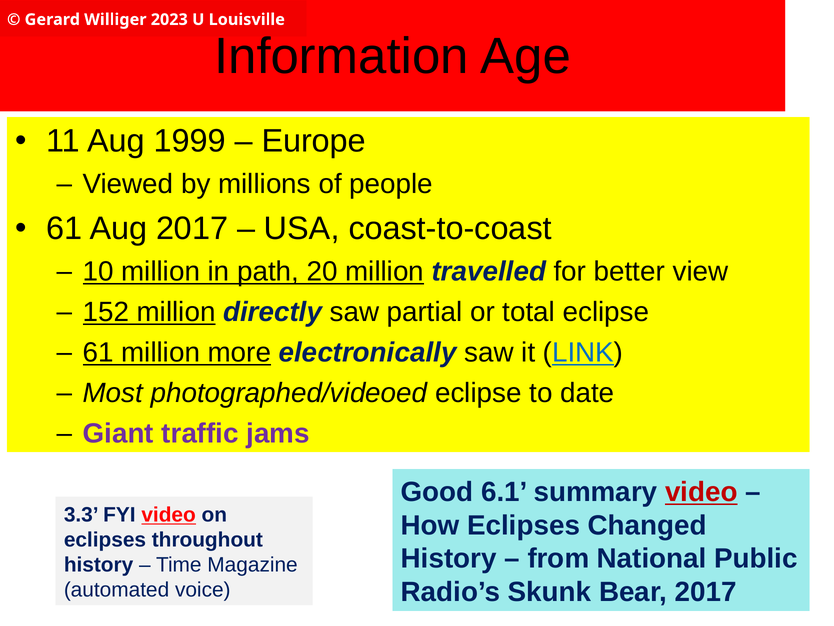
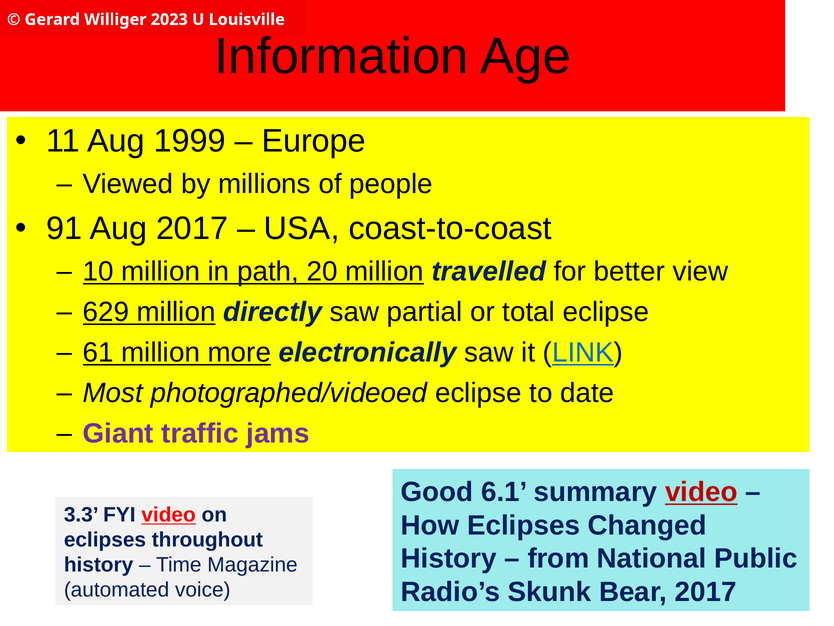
61: 61 -> 91 (64, 228)
152: 152 -> 629 (106, 312)
